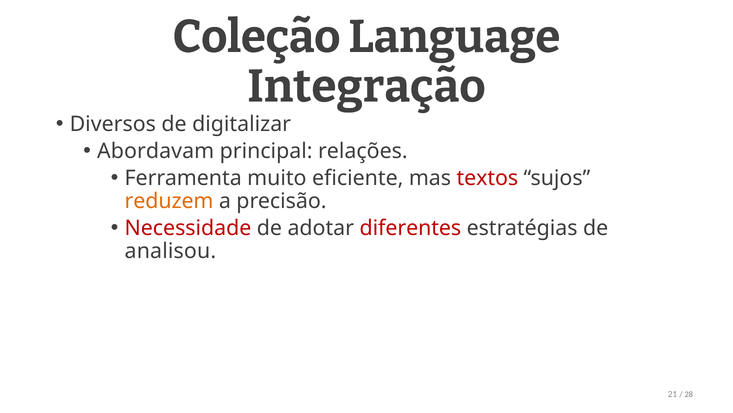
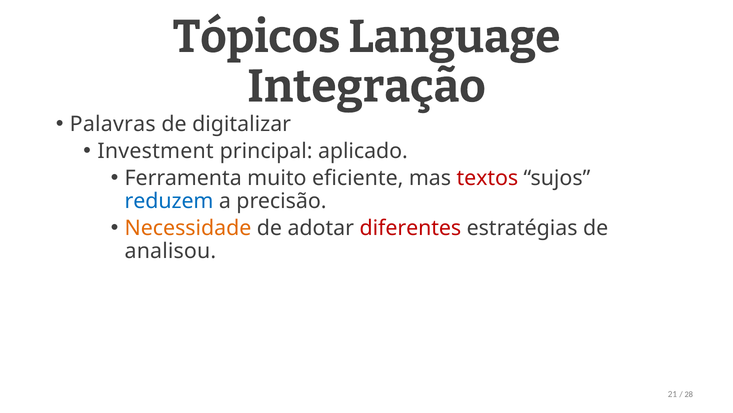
Coleção: Coleção -> Tópicos (256, 37)
Diversos: Diversos -> Palavras (113, 124)
Abordavam: Abordavam -> Investment (156, 151)
relações: relações -> aplicado (363, 151)
reduzem colour: orange -> blue (169, 201)
Necessidade colour: red -> orange (188, 228)
